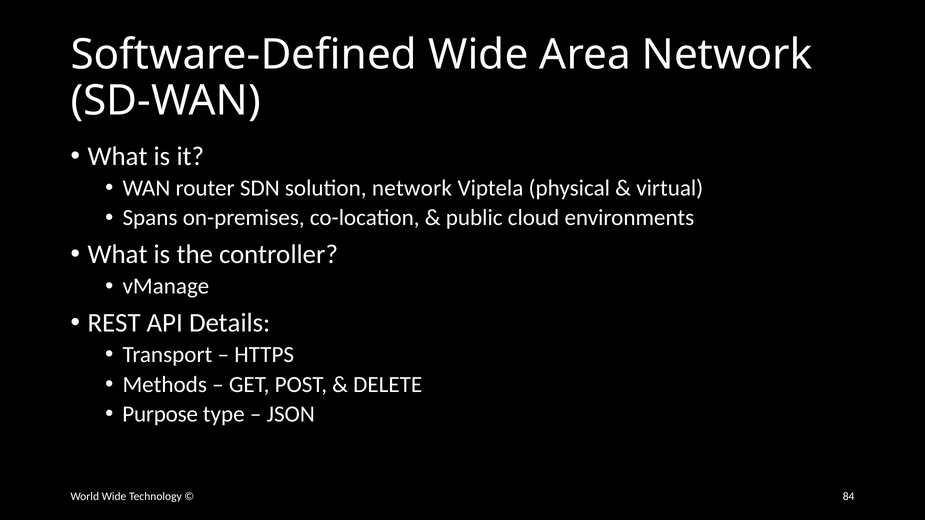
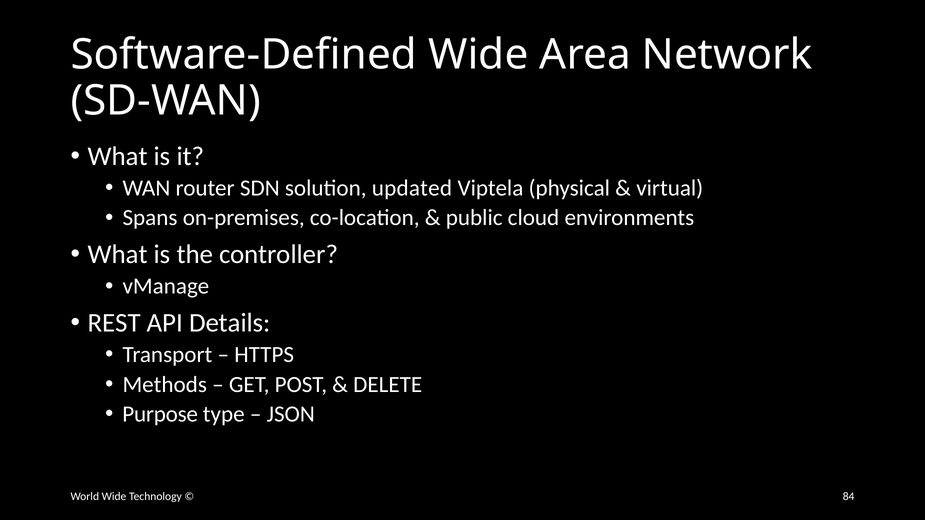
solution network: network -> updated (412, 188)
